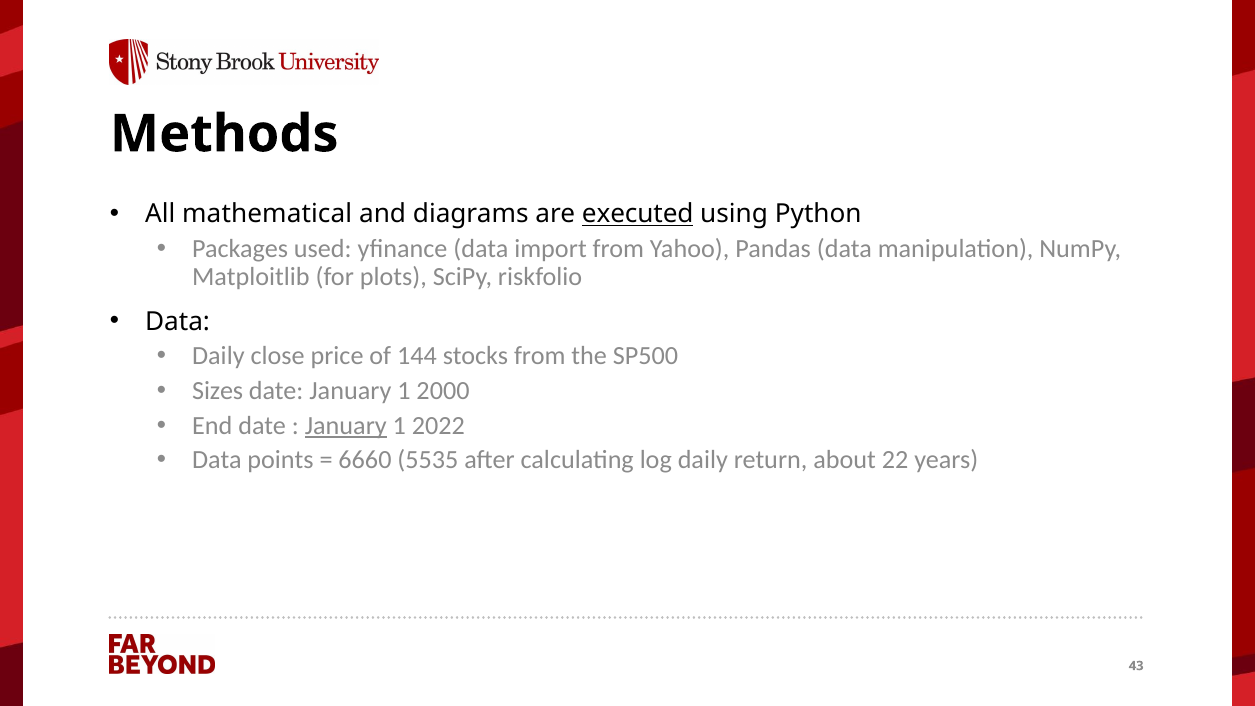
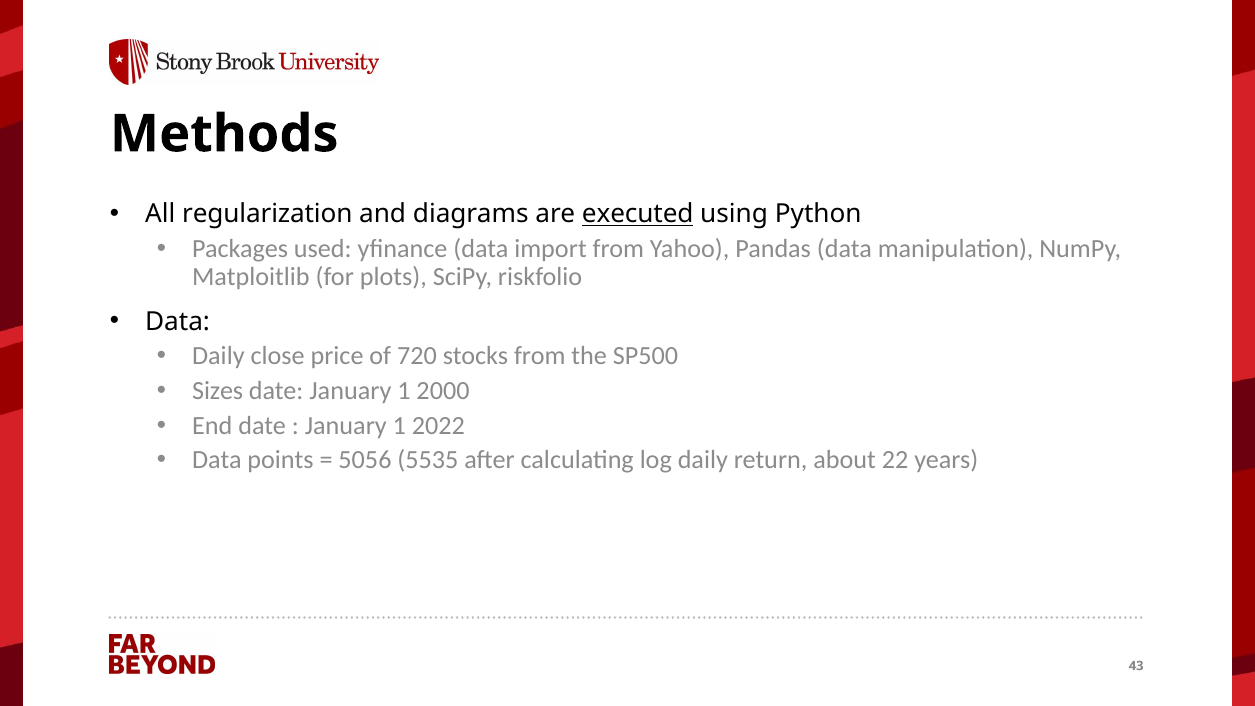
mathematical: mathematical -> regularization (267, 214)
144: 144 -> 720 (417, 356)
January underline: present -> none (346, 425)
6660: 6660 -> 5056 (365, 460)
